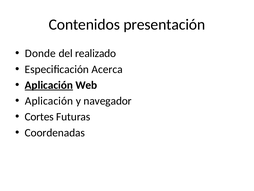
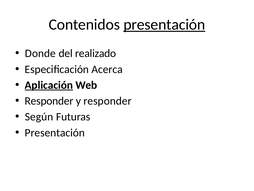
presentación underline: none -> present (164, 25)
Aplicación: Aplicación -> Responder (49, 101)
y navegador: navegador -> responder (108, 101)
Cortes: Cortes -> Según (39, 117)
Coordenadas: Coordenadas -> Presentación (55, 132)
